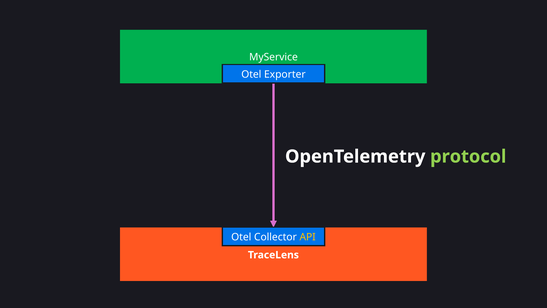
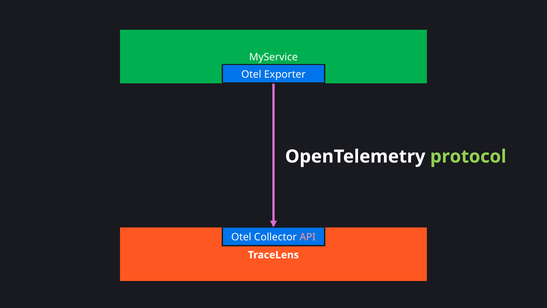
API colour: yellow -> pink (308, 237)
